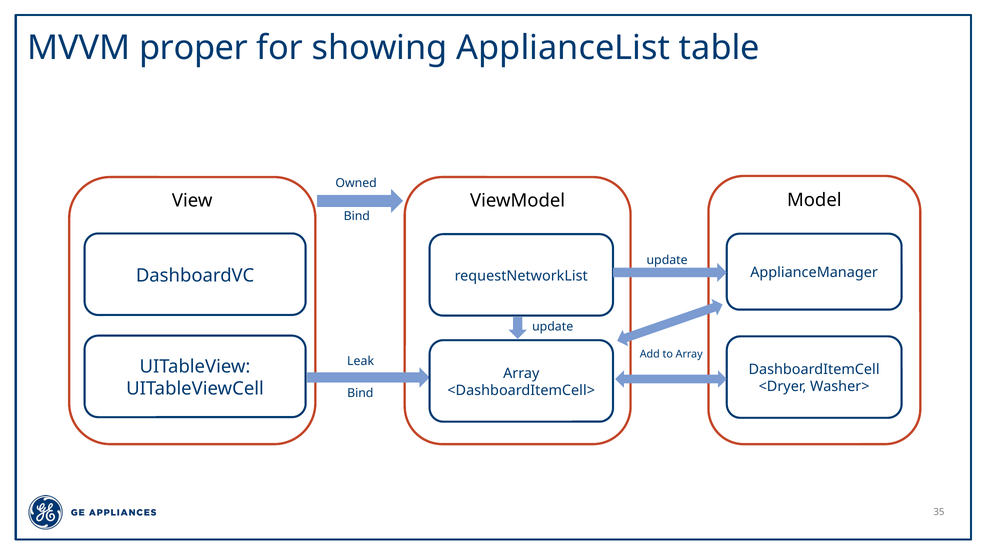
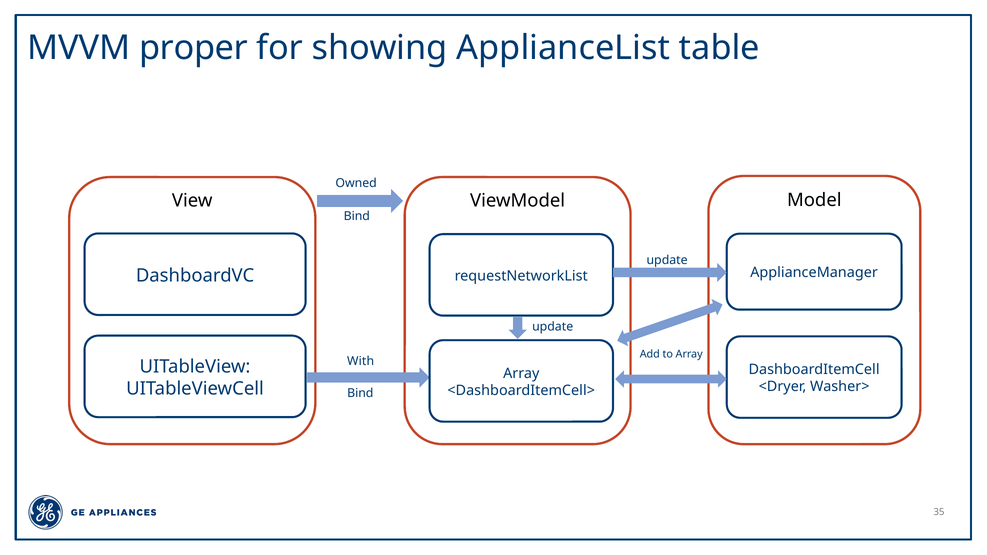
Leak: Leak -> With (361, 361)
